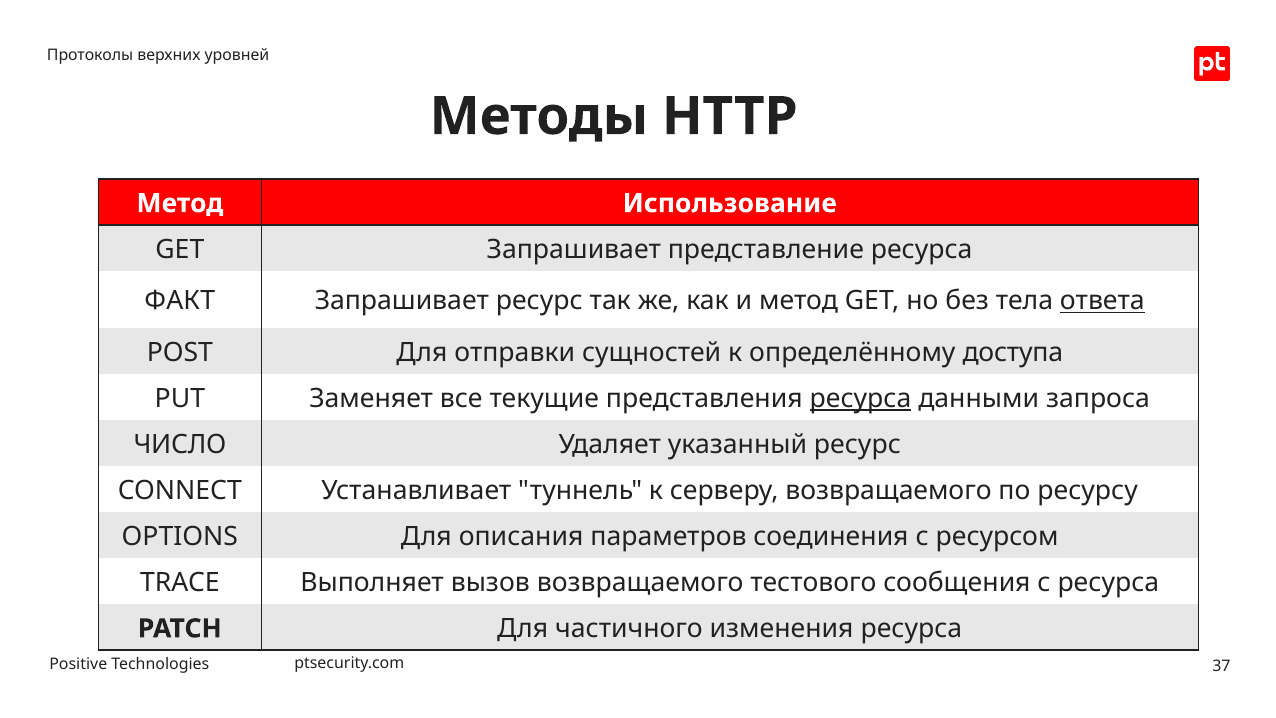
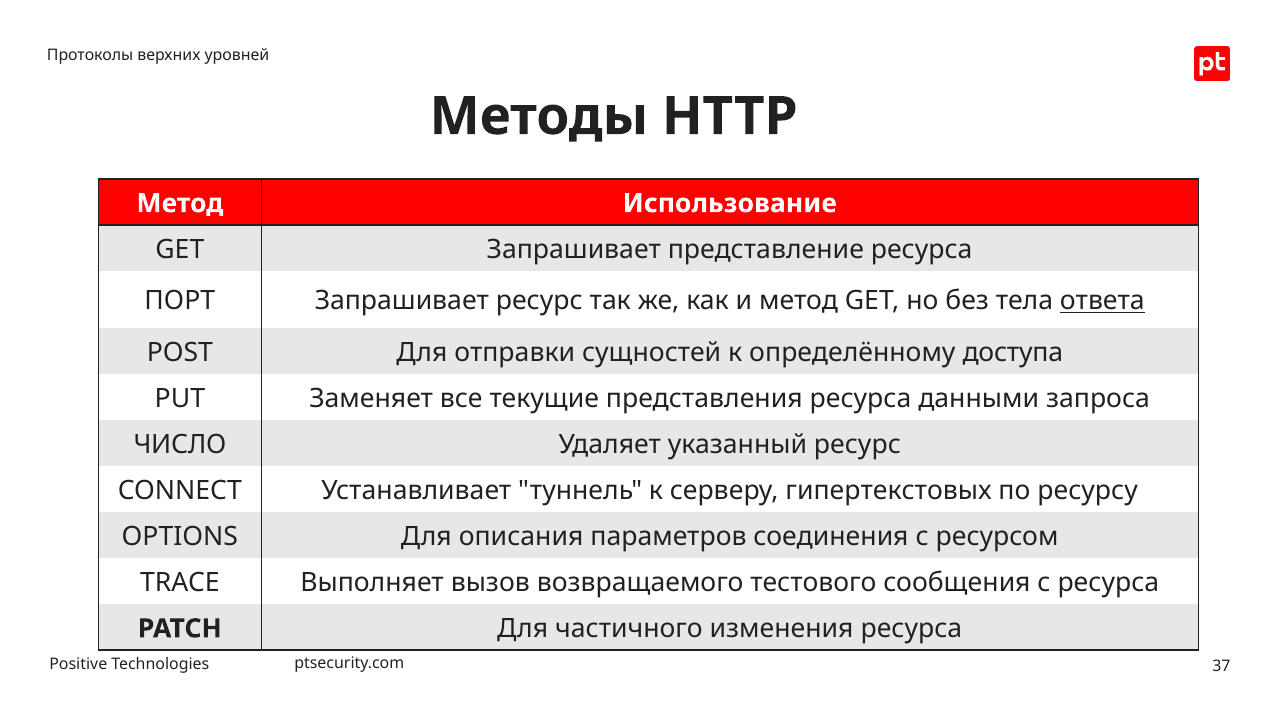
ФАКТ: ФАКТ -> ПОРТ (180, 301)
ресурса underline: present -> none (861, 399)
серверу возвращаемого: возвращаемого -> гипертекстовых (889, 490)
